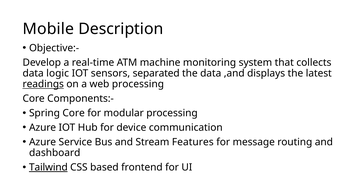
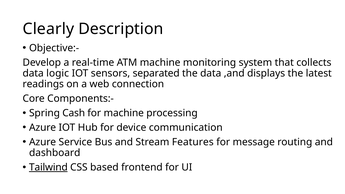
Mobile: Mobile -> Clearly (48, 29)
readings underline: present -> none (43, 84)
web processing: processing -> connection (138, 84)
Spring Core: Core -> Cash (74, 113)
for modular: modular -> machine (124, 113)
